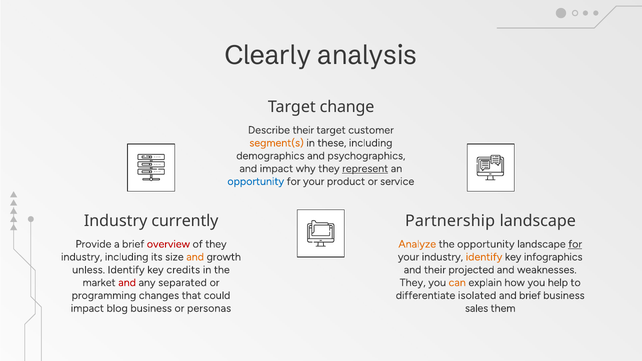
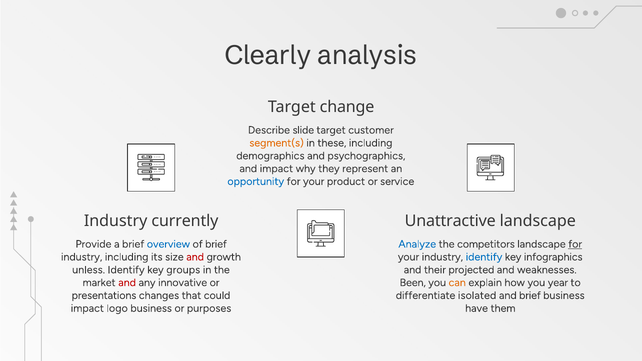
Describe their: their -> slide (303, 130)
represent underline: present -> none (365, 169)
Partnership: Partnership -> Unattractive (450, 221)
overview colour: red -> blue (168, 244)
of they: they -> brief (216, 244)
Analyze colour: orange -> blue (417, 244)
the opportunity: opportunity -> competitors (486, 244)
and colour: orange -> red (195, 257)
identify colour: orange -> blue (484, 257)
credits: credits -> groups (183, 270)
separated: separated -> innovative (183, 283)
They: They -> Been (413, 283)
help: help -> year (558, 283)
programming: programming -> presentations (104, 296)
blog: blog -> logo (117, 308)
personas: personas -> purposes (209, 308)
sales: sales -> have (477, 308)
